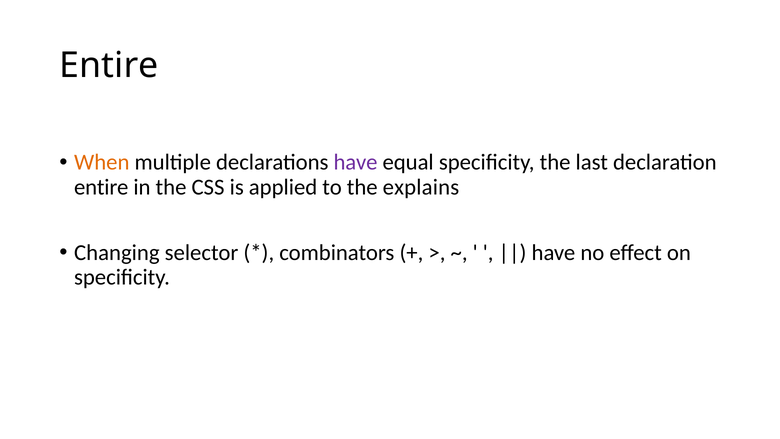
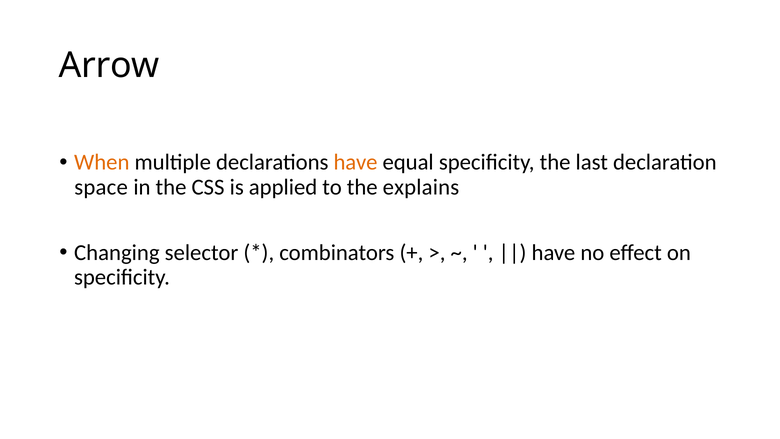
Entire: Entire -> Arrow (109, 66)
have colour: purple -> orange (356, 162)
entire: entire -> space (101, 187)
